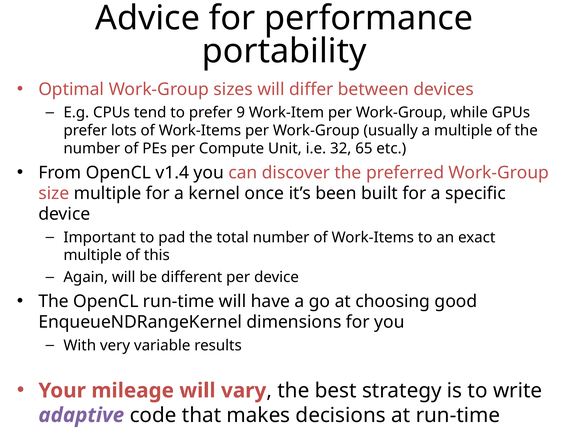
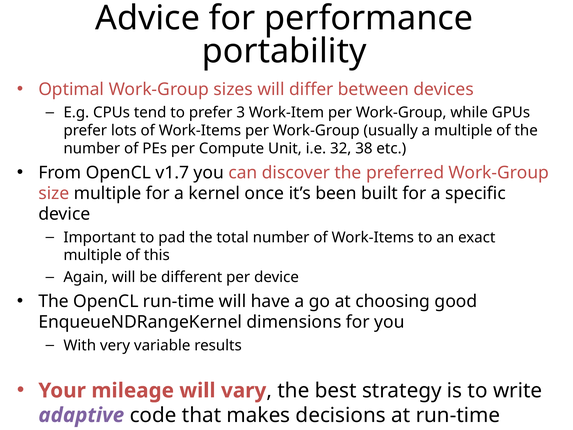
9: 9 -> 3 (241, 112)
65: 65 -> 38 (364, 148)
v1.4: v1.4 -> v1.7 (172, 172)
